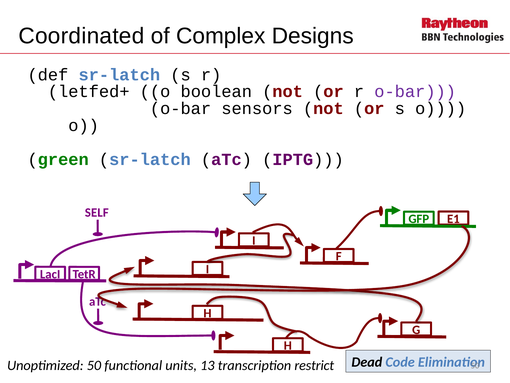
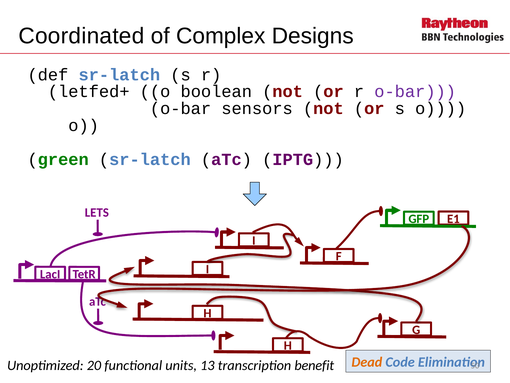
SELF: SELF -> LETS (97, 212)
Dead colour: black -> orange (367, 362)
Unoptimized 50: 50 -> 20 (94, 365)
restrict: restrict -> benefit (314, 365)
